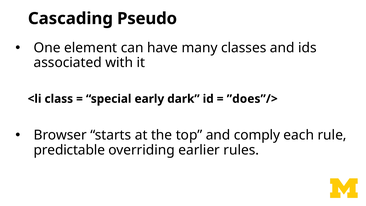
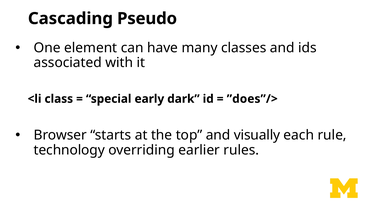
comply: comply -> visually (257, 135)
predictable: predictable -> technology (69, 150)
